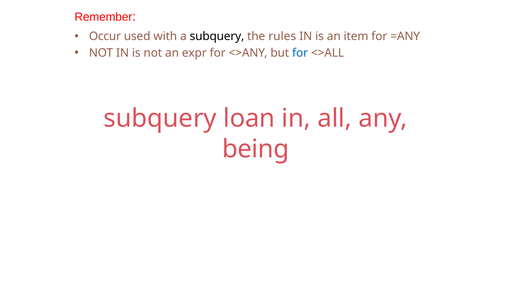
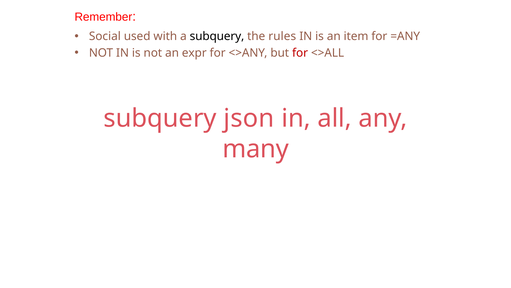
Occur: Occur -> Social (105, 36)
for colour: blue -> red (300, 53)
loan: loan -> json (249, 118)
being: being -> many (256, 149)
